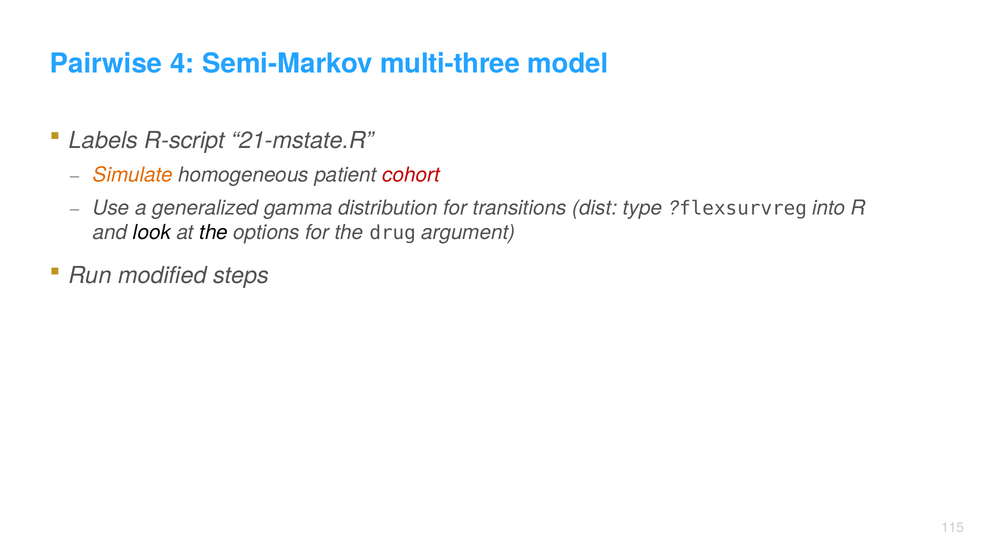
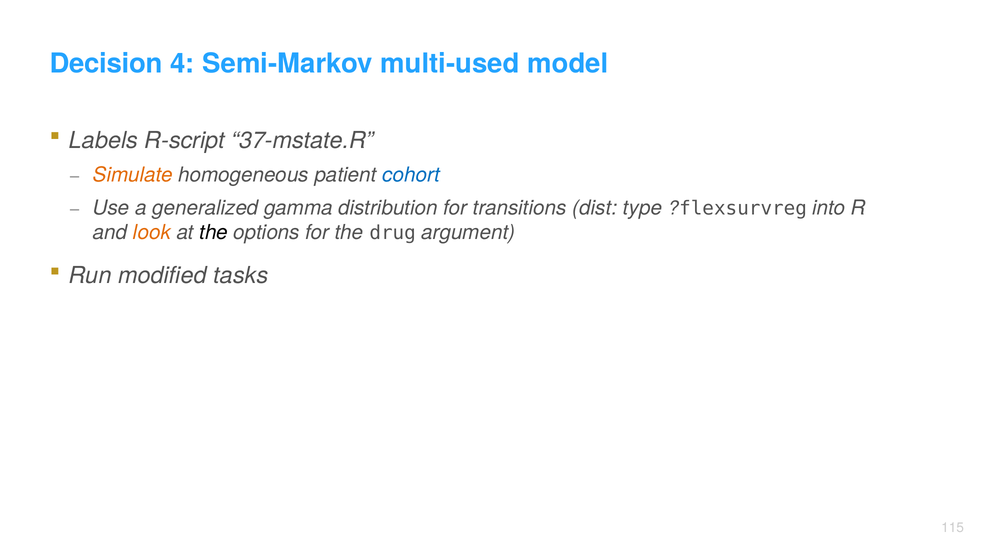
Pairwise: Pairwise -> Decision (106, 64)
multi-three: multi-three -> multi-used (450, 64)
21-mstate.R: 21-mstate.R -> 37-mstate.R (303, 140)
cohort colour: red -> blue (411, 175)
look colour: black -> orange (152, 233)
steps: steps -> tasks (241, 276)
